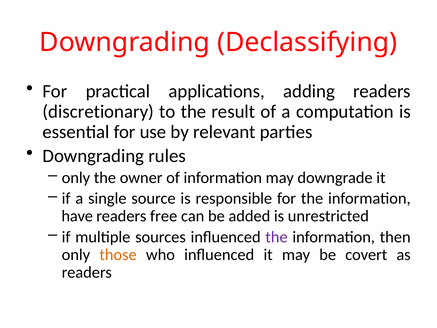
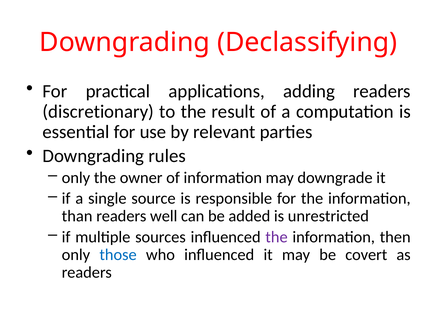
have: have -> than (77, 216)
free: free -> well (164, 216)
those colour: orange -> blue (118, 255)
